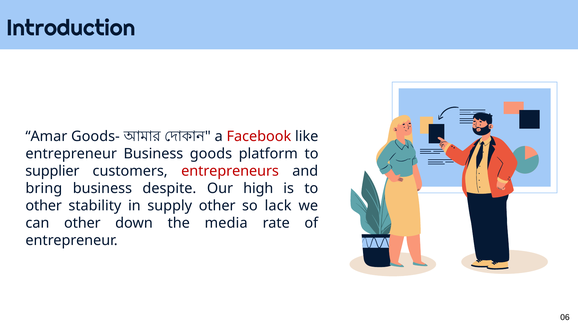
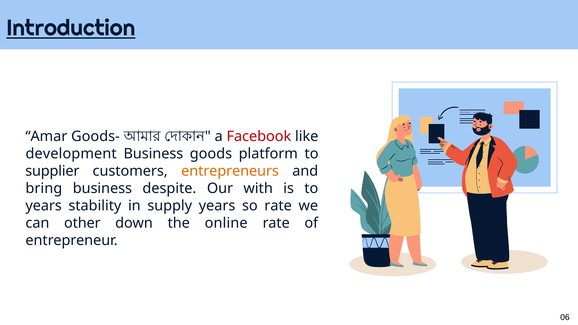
Introduction underline: none -> present (71, 28)
entrepreneur: entrepreneur -> development (71, 154)
entrepreneurs colour: red -> orange (230, 171)
high: high -> with (258, 188)
other: other -> years (44, 206)
supply other: other -> years (217, 206)
so lack: lack -> rate (278, 206)
media: media -> online (226, 223)
